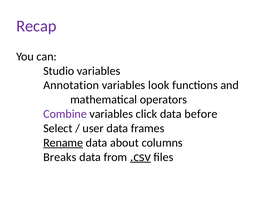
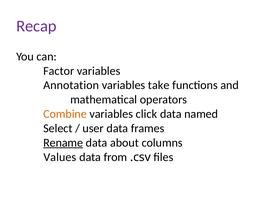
Studio: Studio -> Factor (59, 71)
look: look -> take (159, 85)
Combine colour: purple -> orange (65, 114)
before: before -> named (201, 114)
Breaks: Breaks -> Values (60, 157)
.csv underline: present -> none (140, 157)
